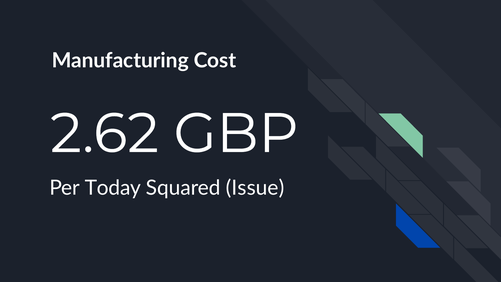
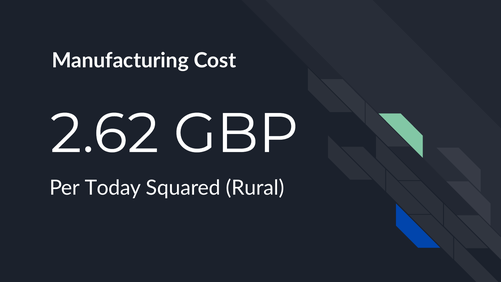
Issue: Issue -> Rural (255, 188)
